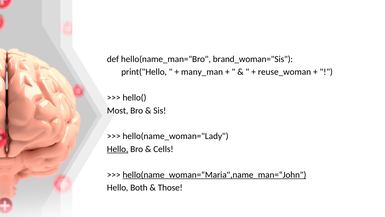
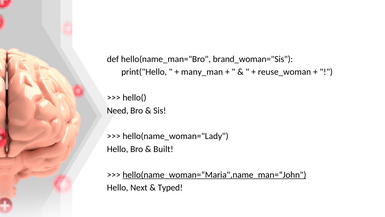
Most: Most -> Need (118, 110)
Hello underline: present -> none (118, 149)
Cells: Cells -> Built (163, 149)
Both: Both -> Next (139, 187)
Those: Those -> Typed (170, 187)
